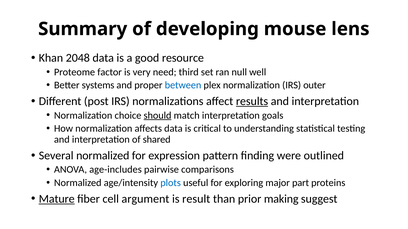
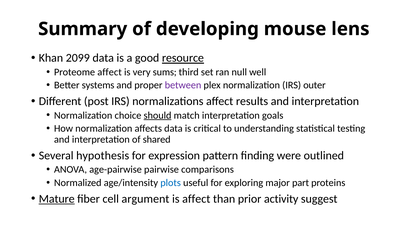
2048: 2048 -> 2099 (78, 58)
resource underline: none -> present (183, 58)
Proteome factor: factor -> affect (110, 72)
need: need -> sums (165, 72)
between colour: blue -> purple (183, 85)
results underline: present -> none (252, 102)
Several normalized: normalized -> hypothesis (103, 156)
age-includes: age-includes -> age-pairwise (116, 170)
is result: result -> affect (196, 199)
making: making -> activity (281, 199)
